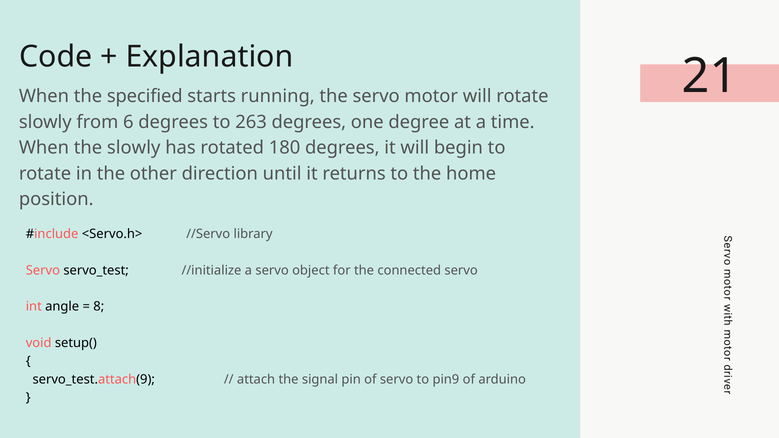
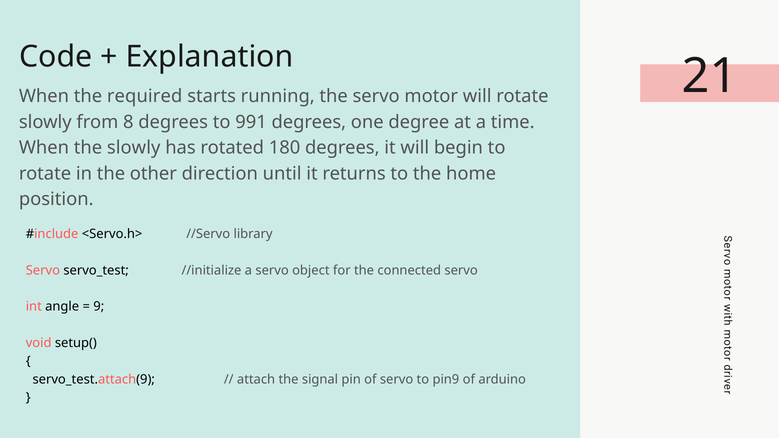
specified: specified -> required (145, 96)
6: 6 -> 8 (128, 122)
263: 263 -> 991 (251, 122)
8: 8 -> 9 (99, 307)
